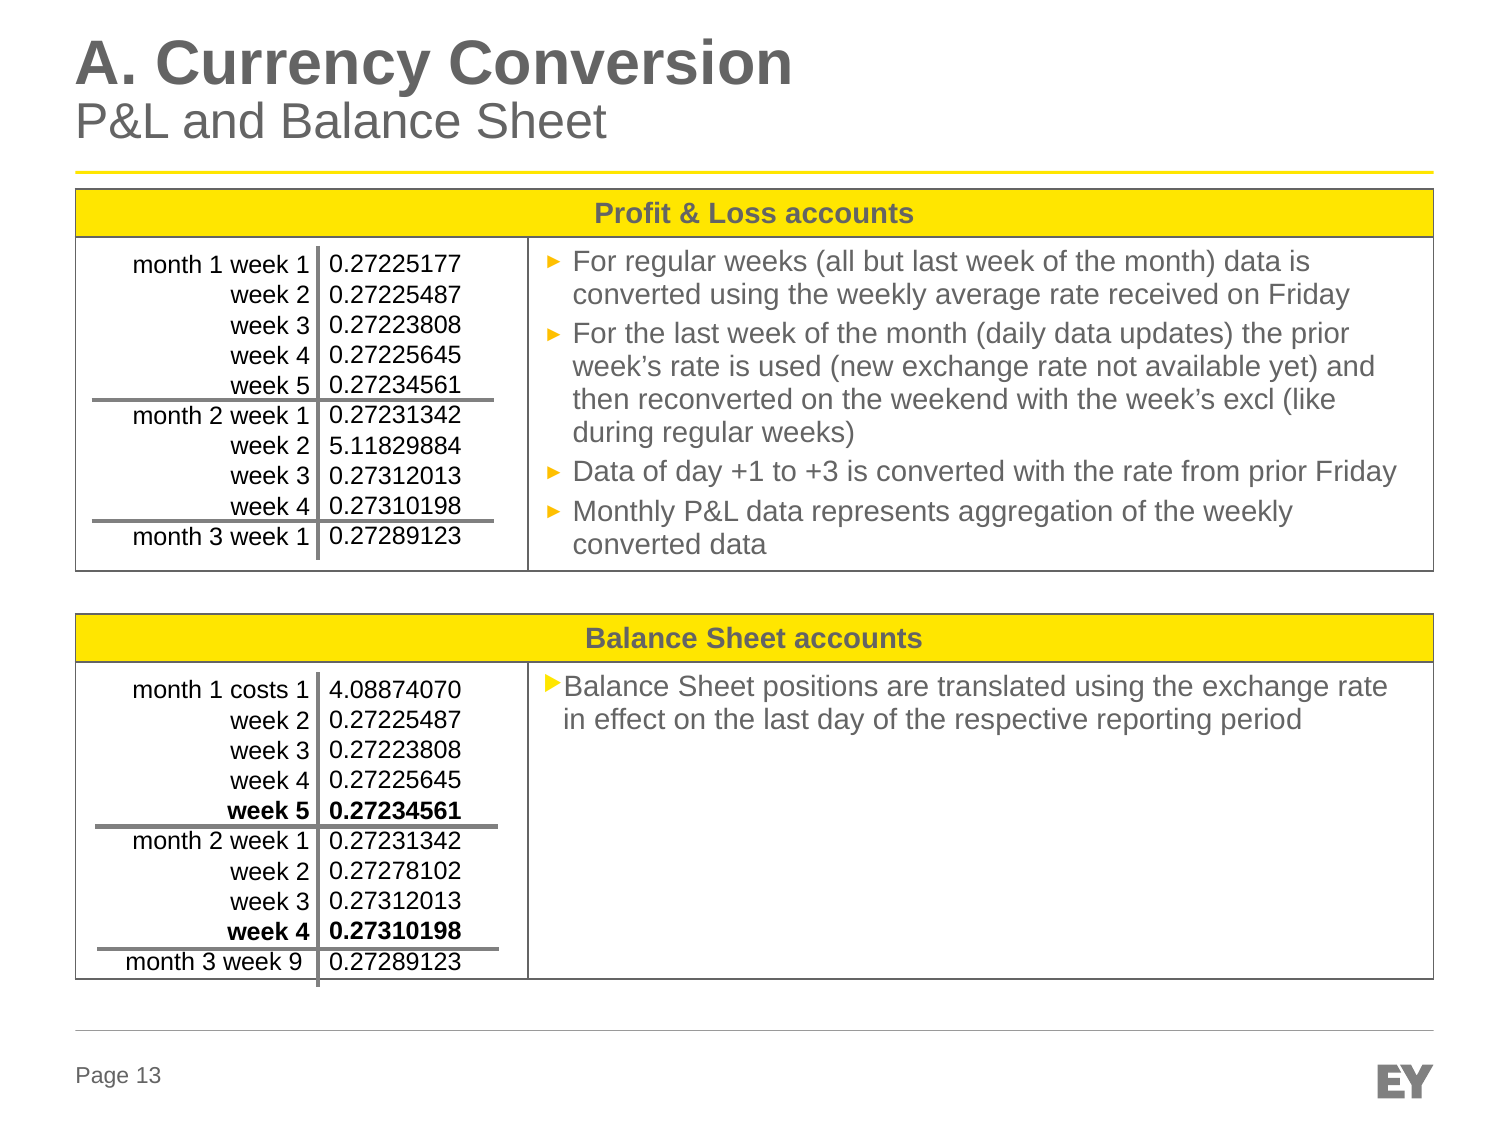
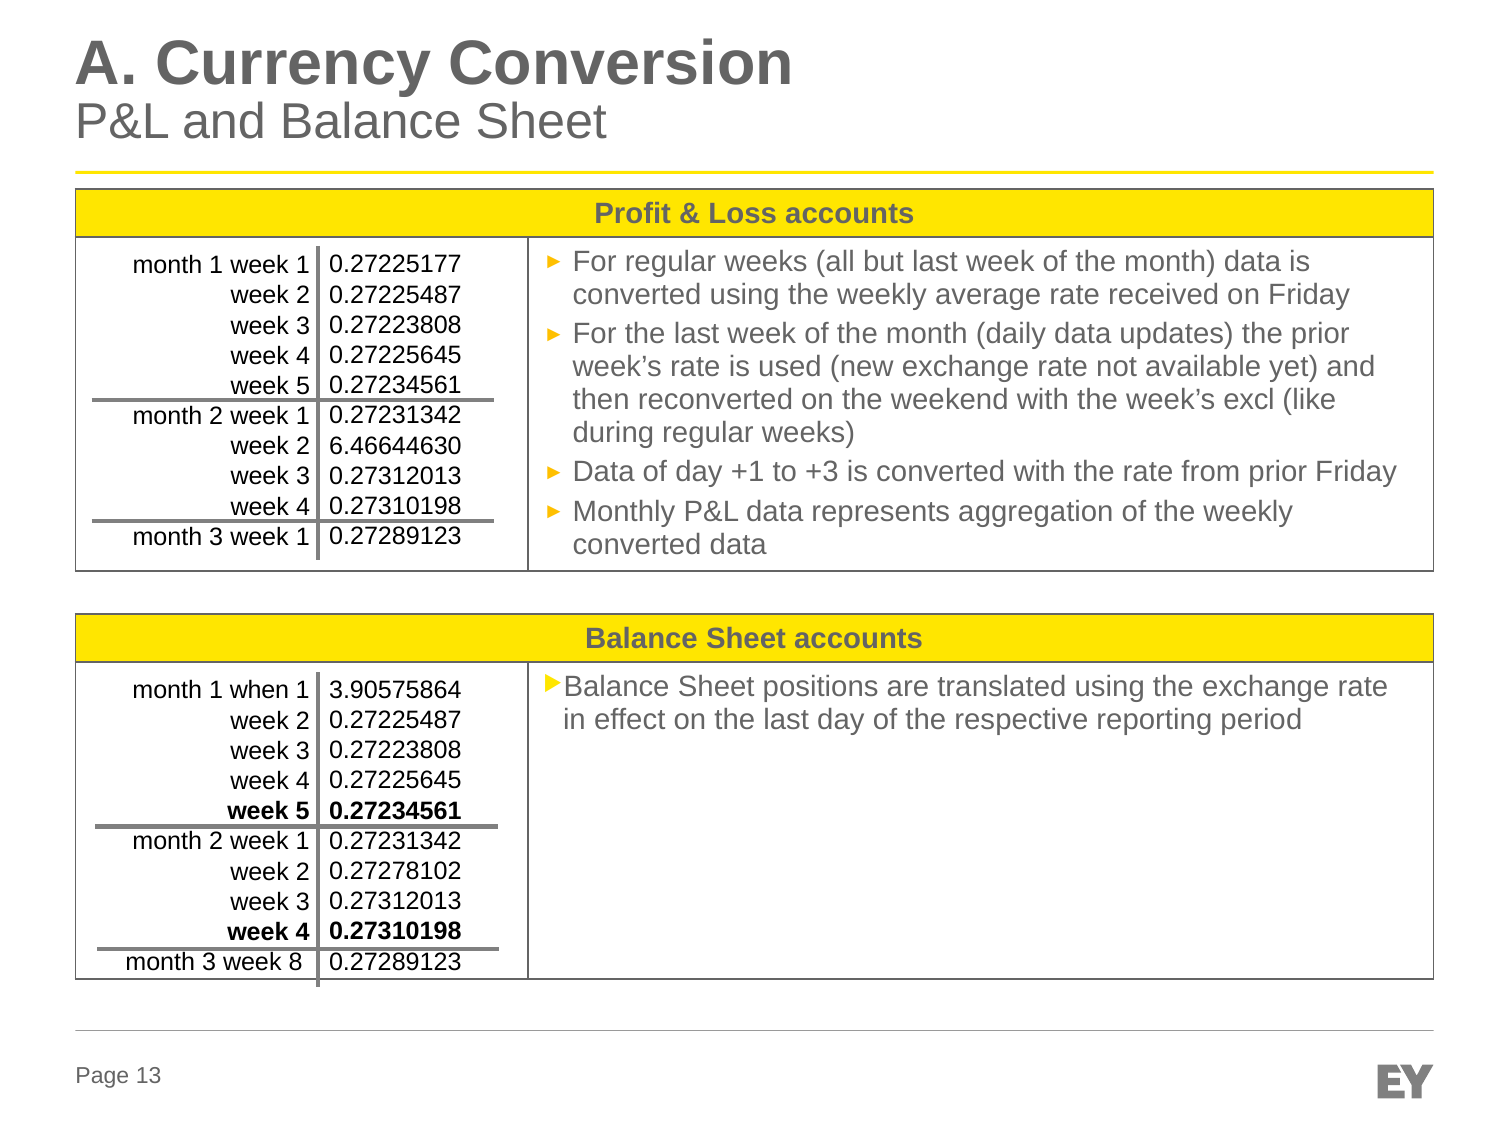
5.11829884: 5.11829884 -> 6.46644630 (395, 446)
4.08874070: 4.08874070 -> 3.90575864 (395, 690)
costs: costs -> when (259, 691)
9: 9 -> 8 (296, 962)
